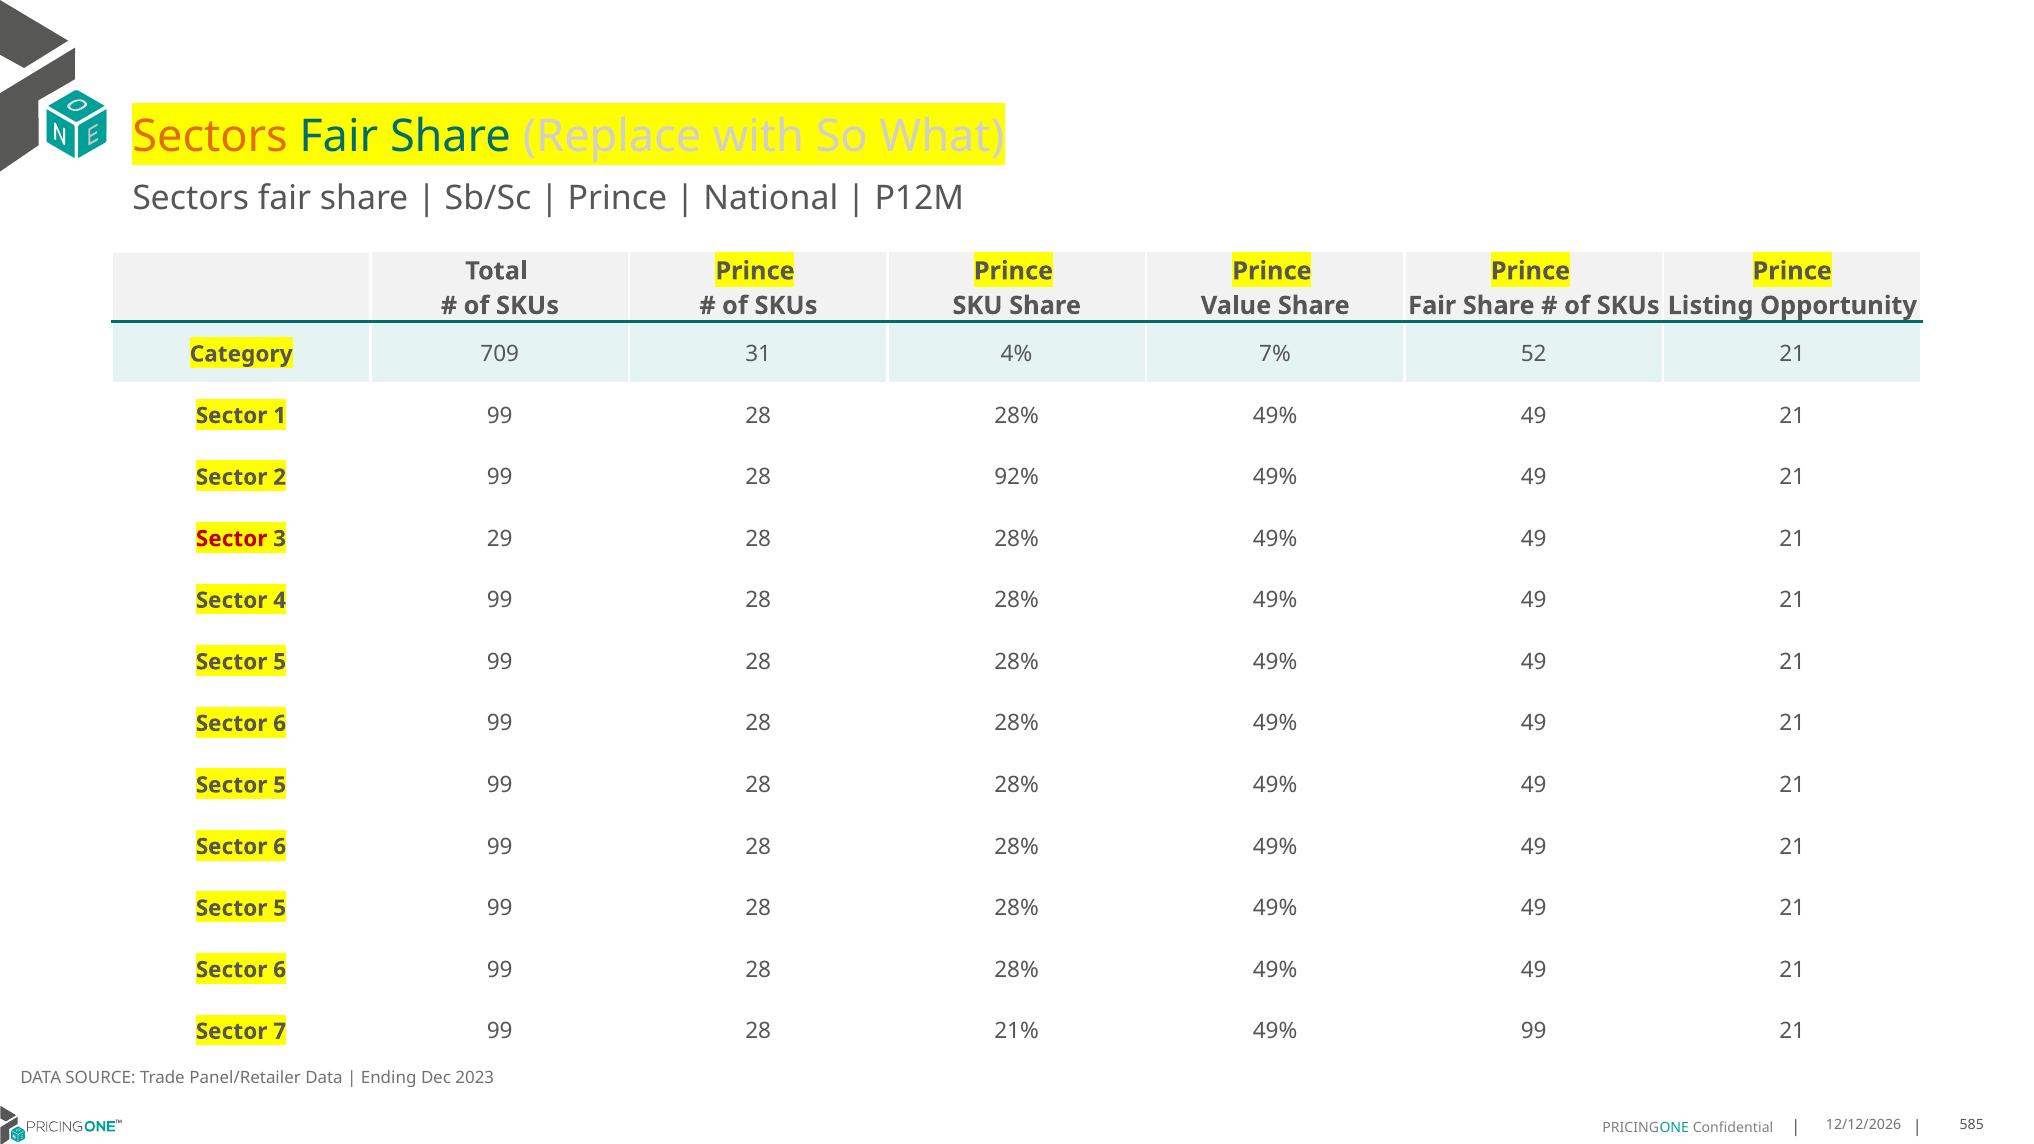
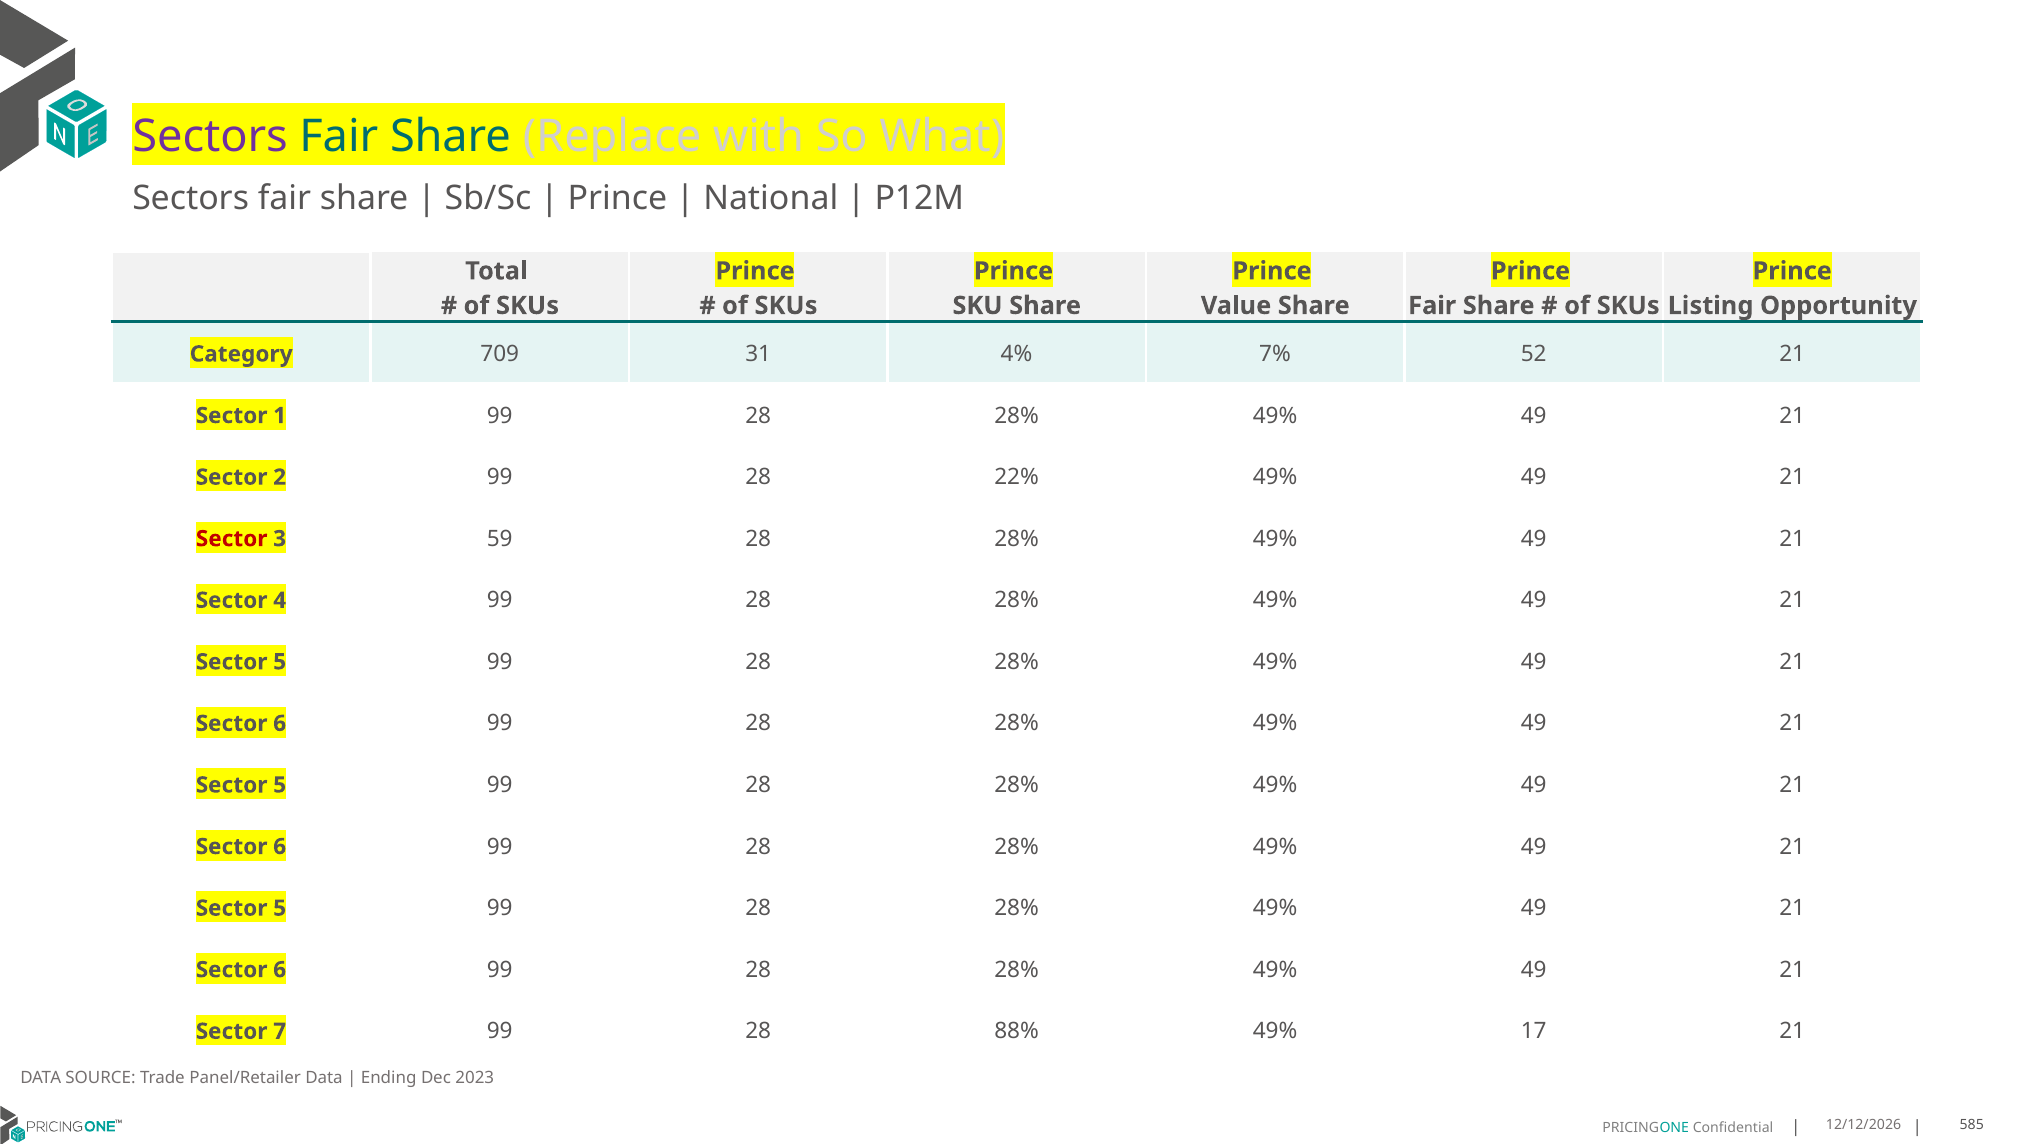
Sectors colour: orange -> purple (210, 137)
92%: 92% -> 22% (1017, 477)
29: 29 -> 59 (500, 539)
21%: 21% -> 88% (1017, 1031)
49% 99: 99 -> 17 (1534, 1031)
